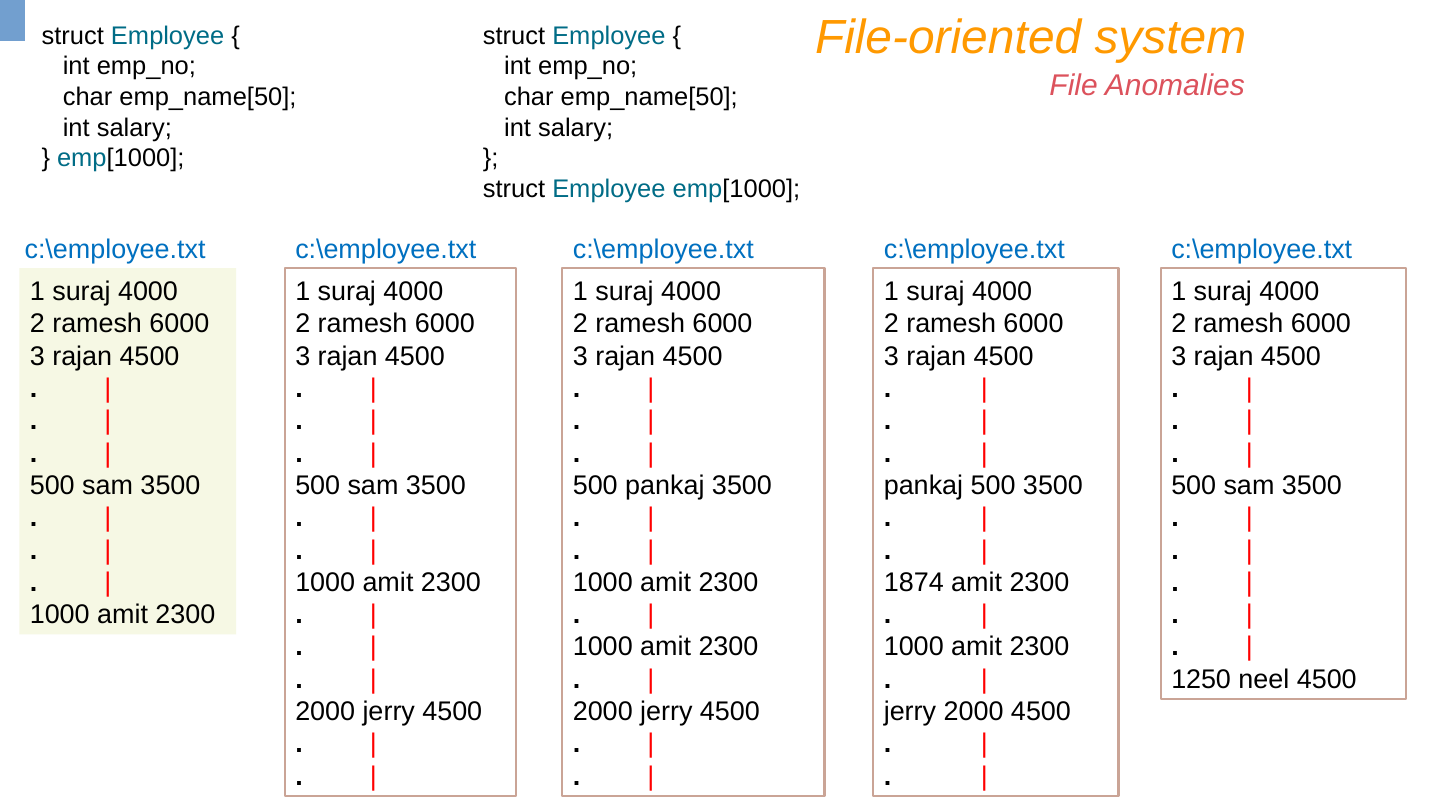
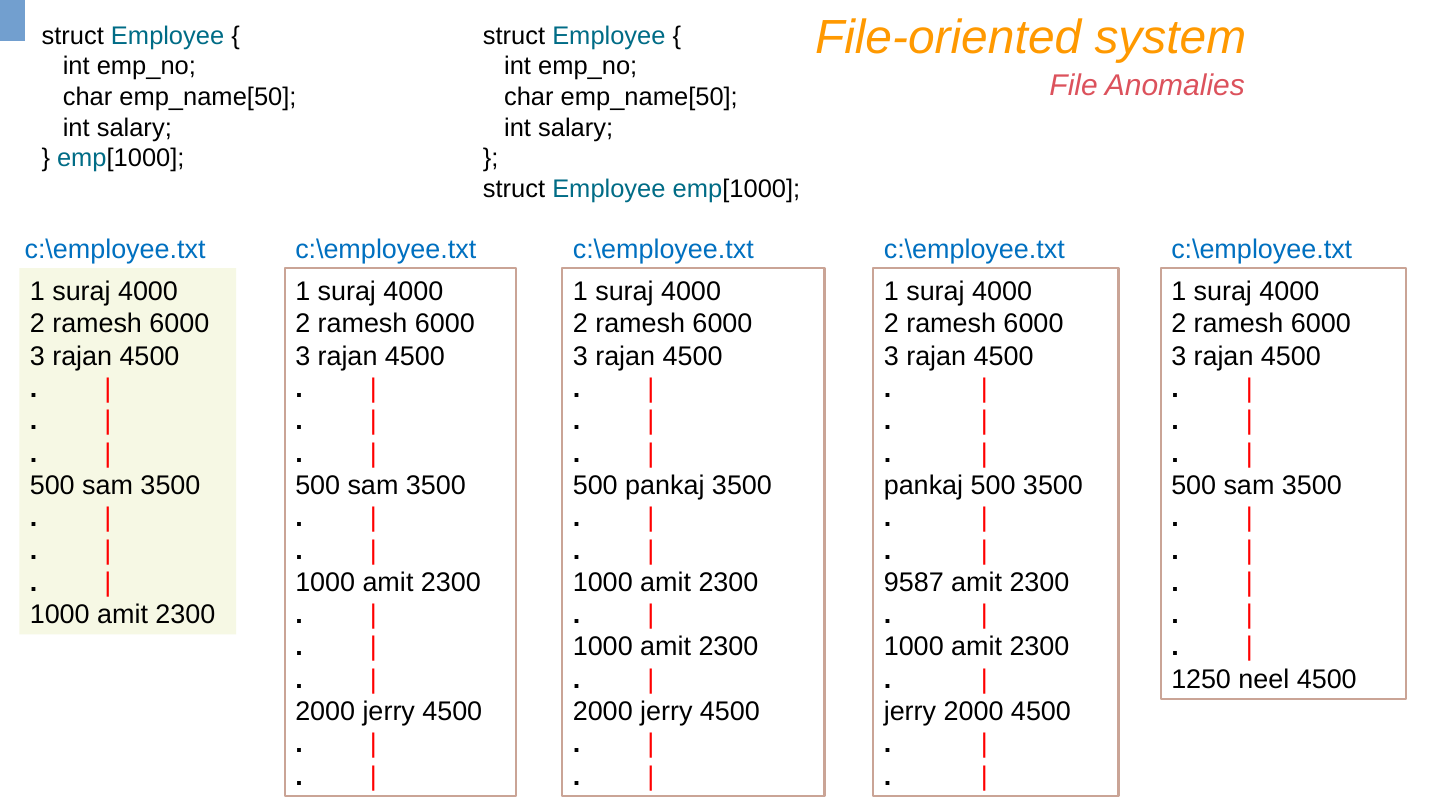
1874: 1874 -> 9587 (914, 583)
